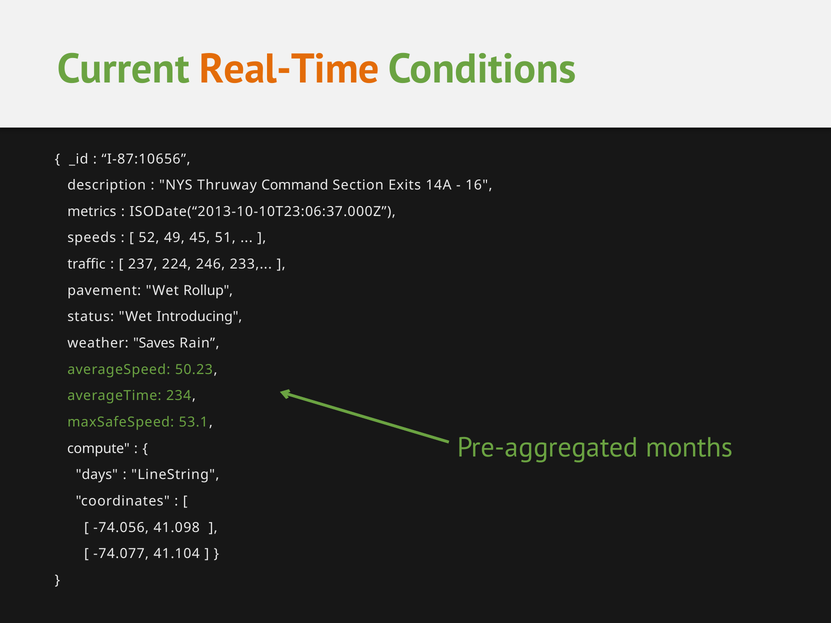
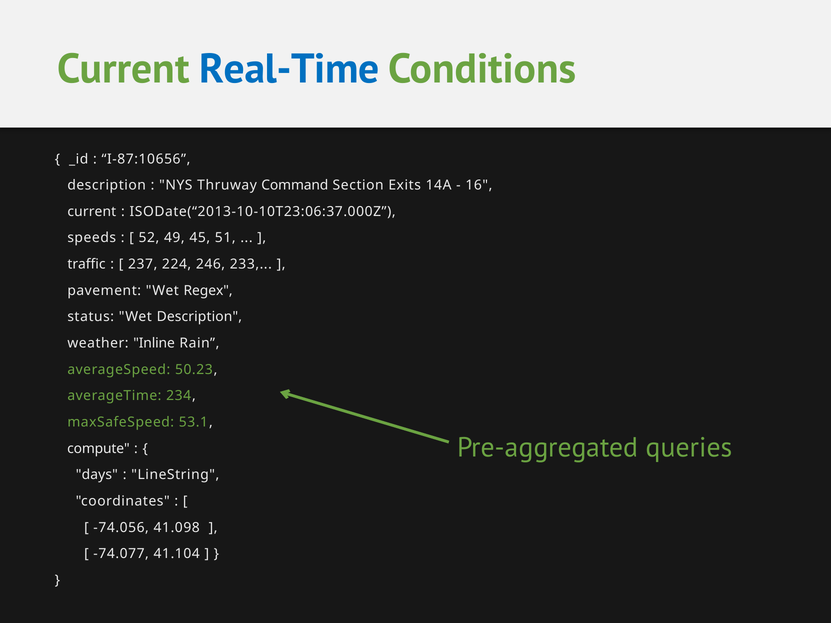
Real-Time colour: orange -> blue (289, 69)
metrics: metrics -> current (92, 212)
Rollup: Rollup -> Regex (208, 291)
Wet Introducing: Introducing -> Description (199, 317)
Saves: Saves -> Inline (154, 343)
months: months -> queries (689, 448)
